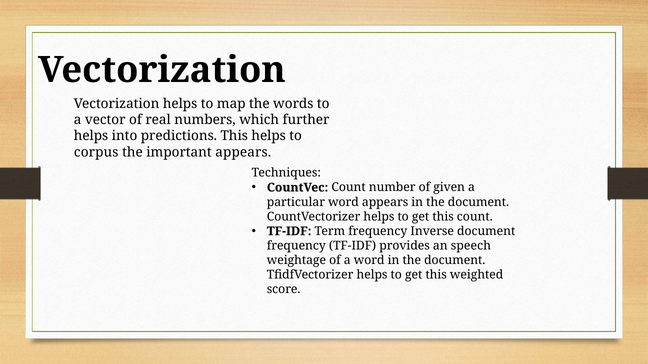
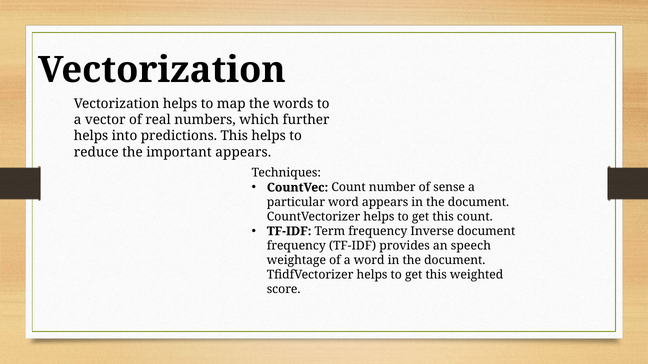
corpus: corpus -> reduce (96, 152)
given: given -> sense (449, 188)
